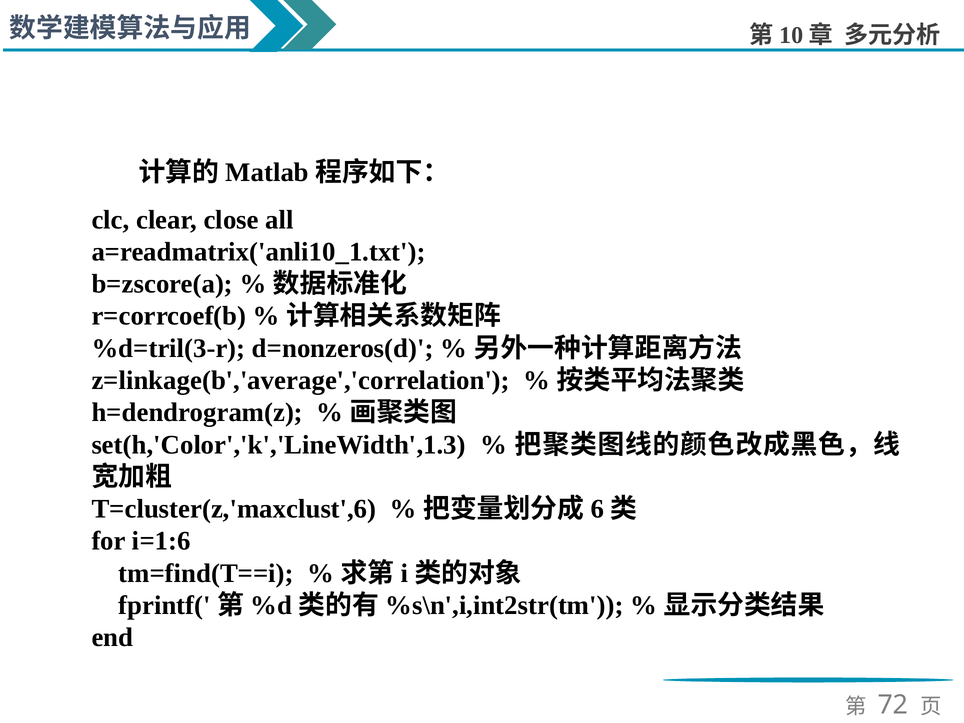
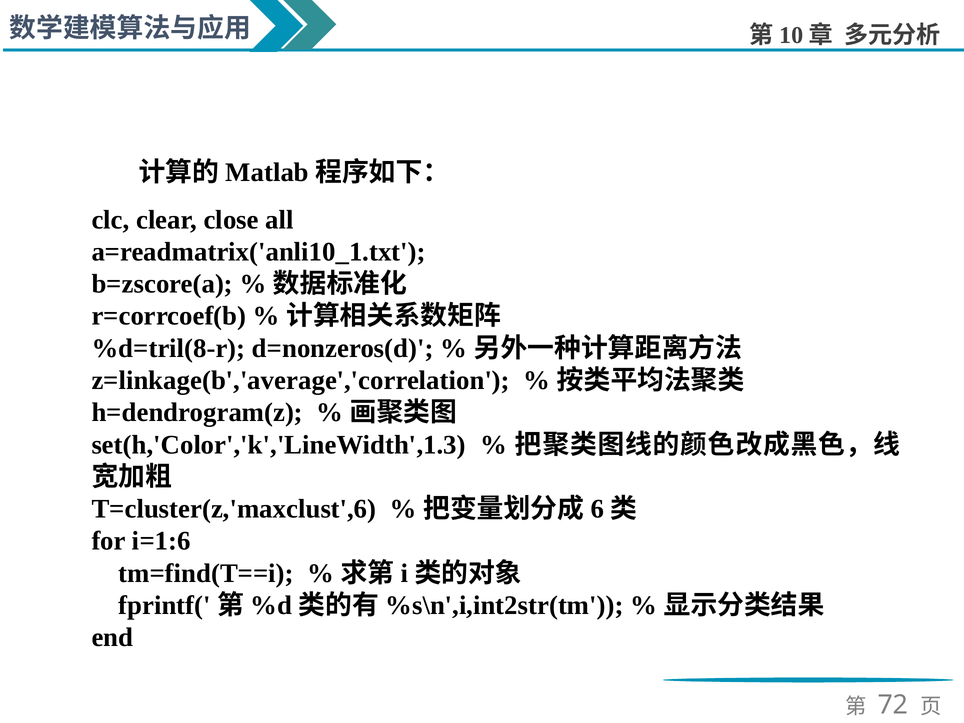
%d=tril(3-r: %d=tril(3-r -> %d=tril(8-r (168, 348)
